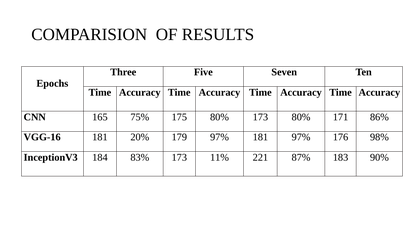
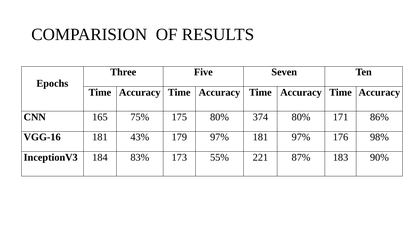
80% 173: 173 -> 374 (260, 117)
20%: 20% -> 43% (140, 137)
11%: 11% -> 55% (220, 157)
